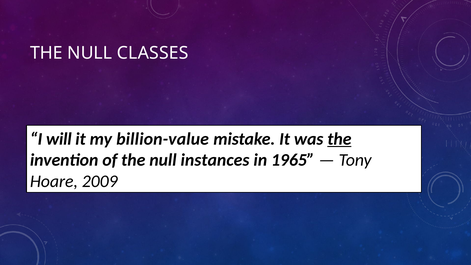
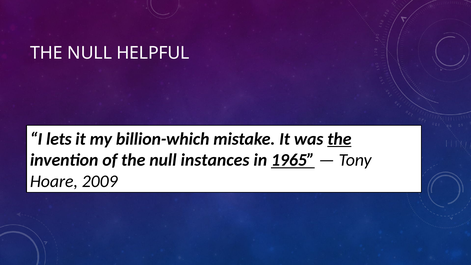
CLASSES: CLASSES -> HELPFUL (153, 53)
will: will -> lets (59, 139)
billion-value: billion-value -> billion-which (163, 139)
1965 underline: none -> present (293, 160)
